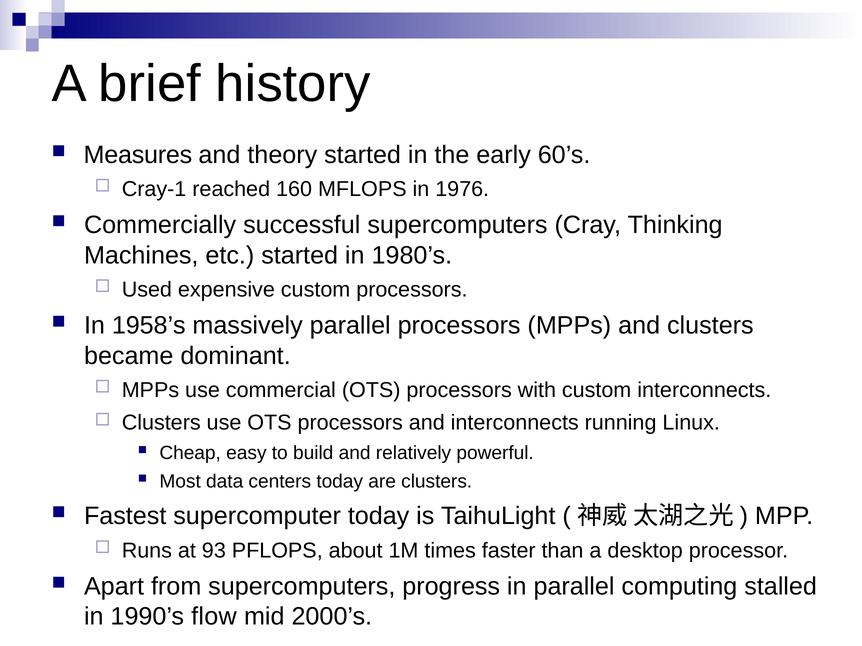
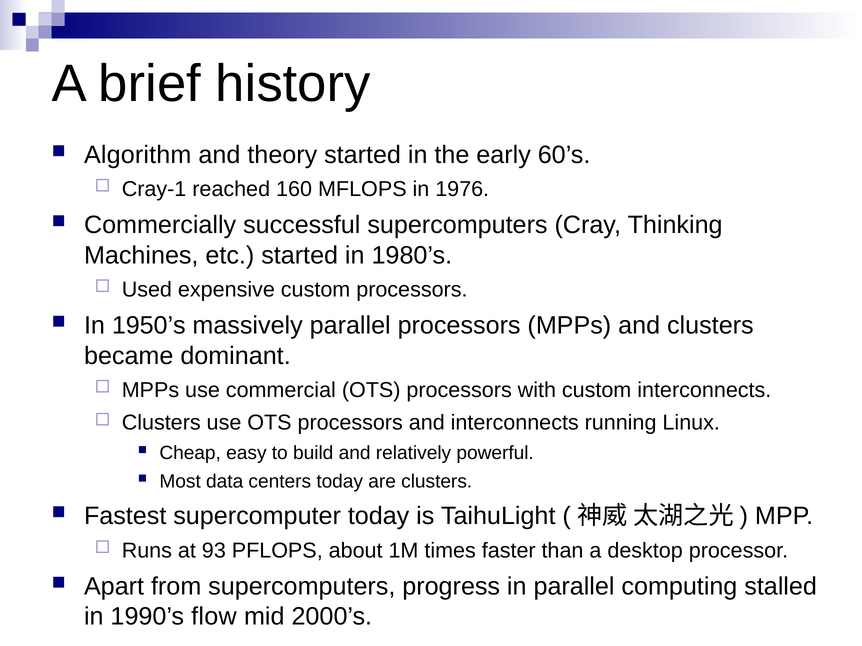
Measures: Measures -> Algorithm (138, 155)
1958’s: 1958’s -> 1950’s (149, 326)
